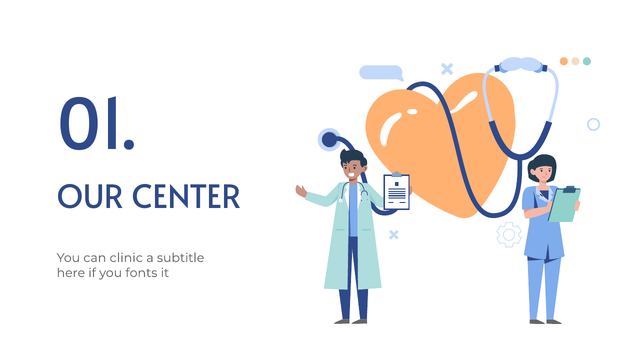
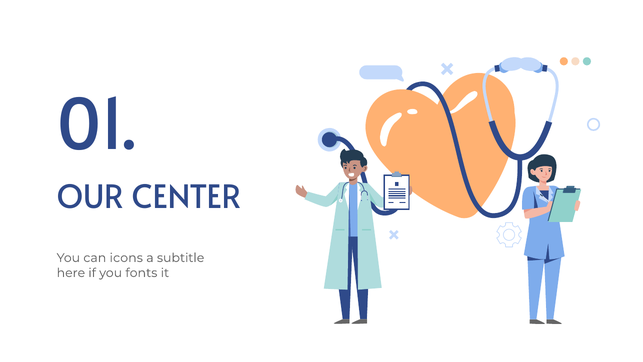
clinic: clinic -> icons (126, 258)
